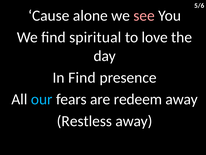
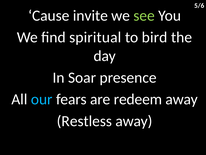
alone: alone -> invite (90, 16)
see colour: pink -> light green (144, 16)
love: love -> bird (155, 37)
In Find: Find -> Soar (82, 77)
